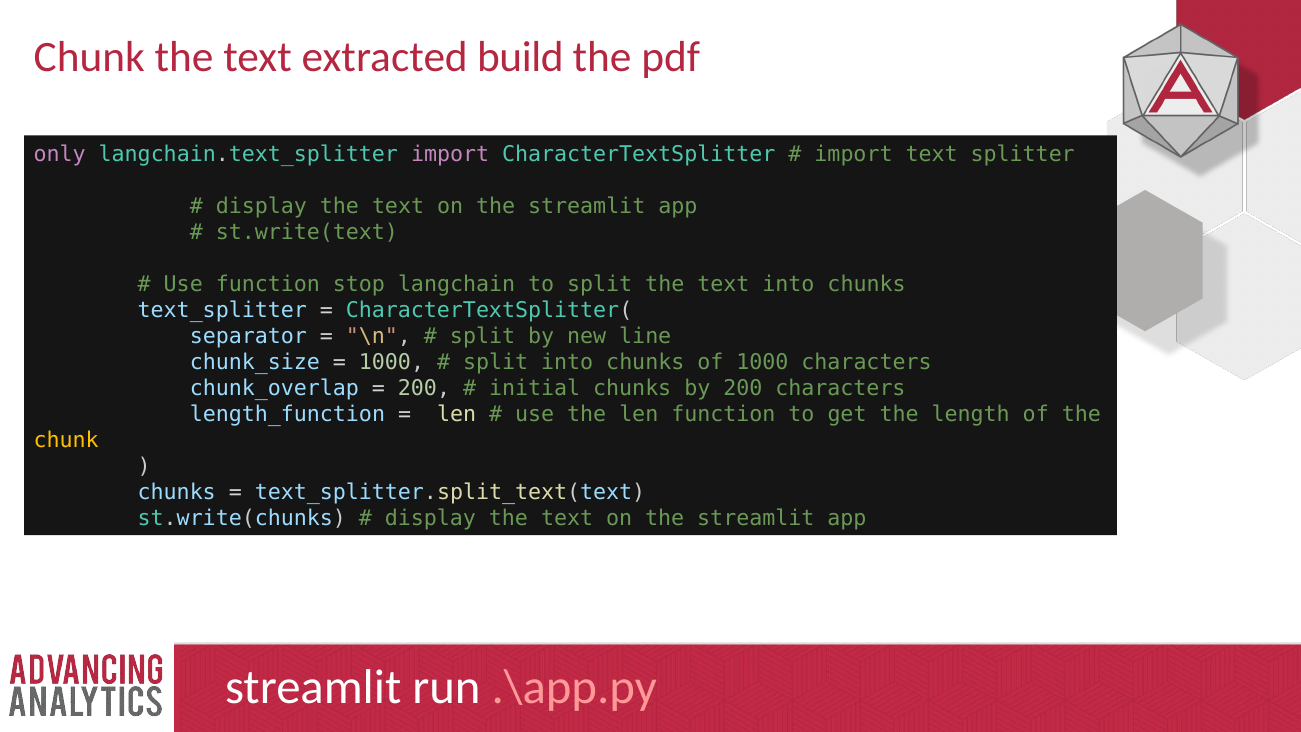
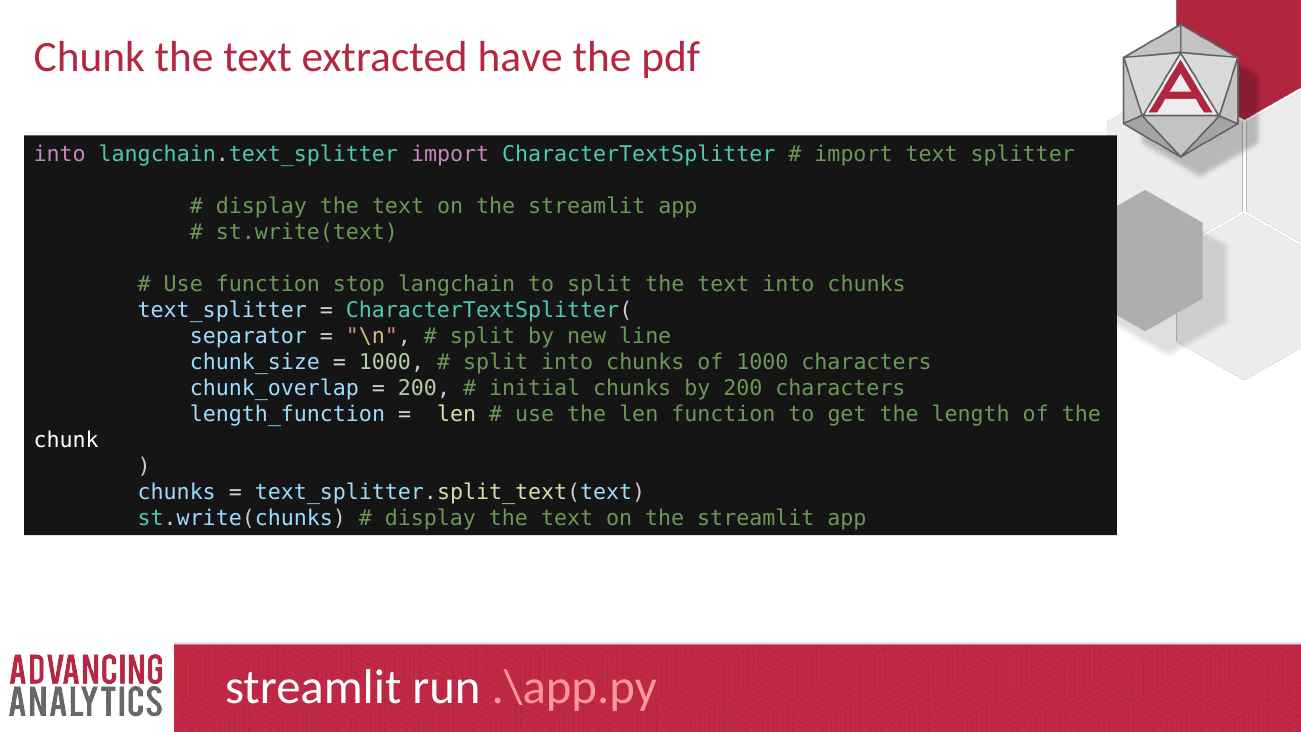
build: build -> have (520, 57)
only: only -> into (60, 155)
chunk colour: yellow -> white (66, 441)
